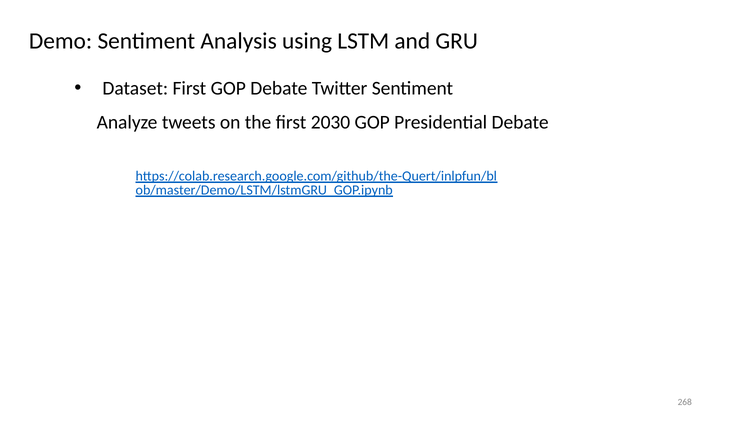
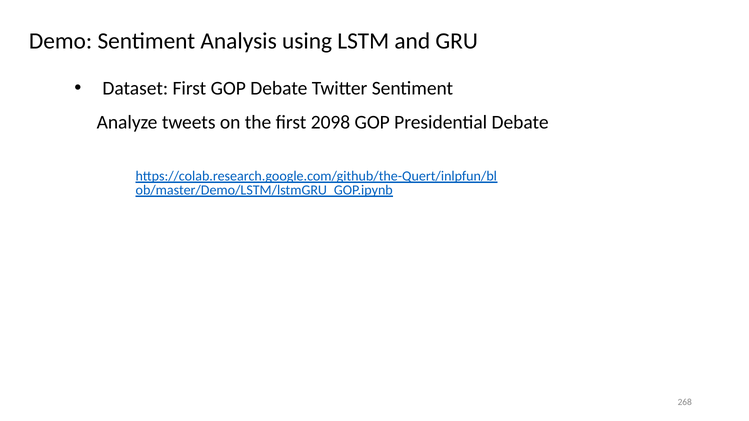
2030: 2030 -> 2098 (330, 122)
